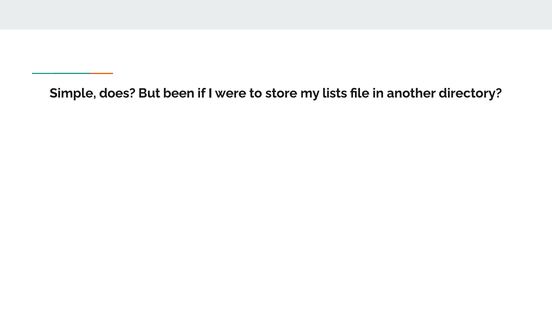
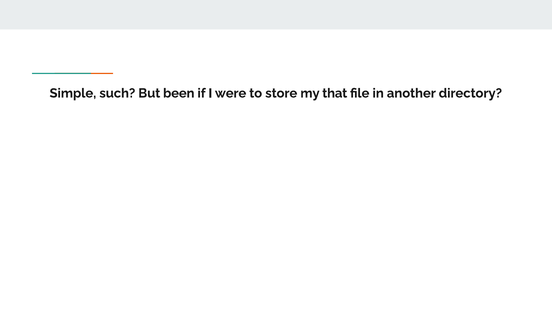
does: does -> such (117, 93)
lists: lists -> that (335, 93)
